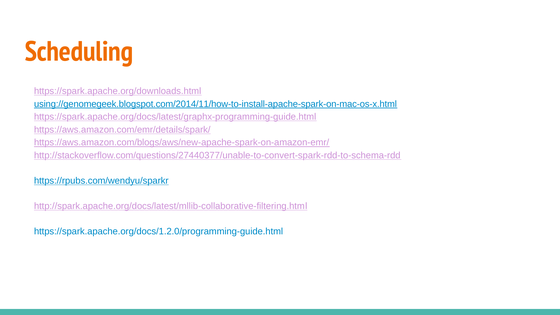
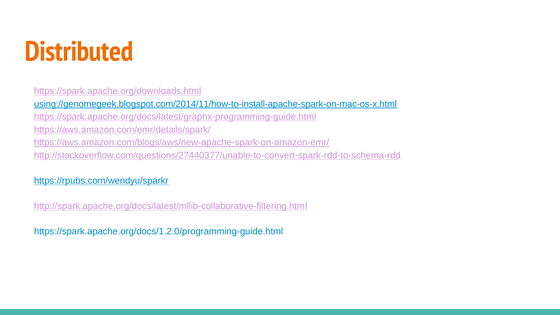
Scheduling: Scheduling -> Distributed (79, 52)
